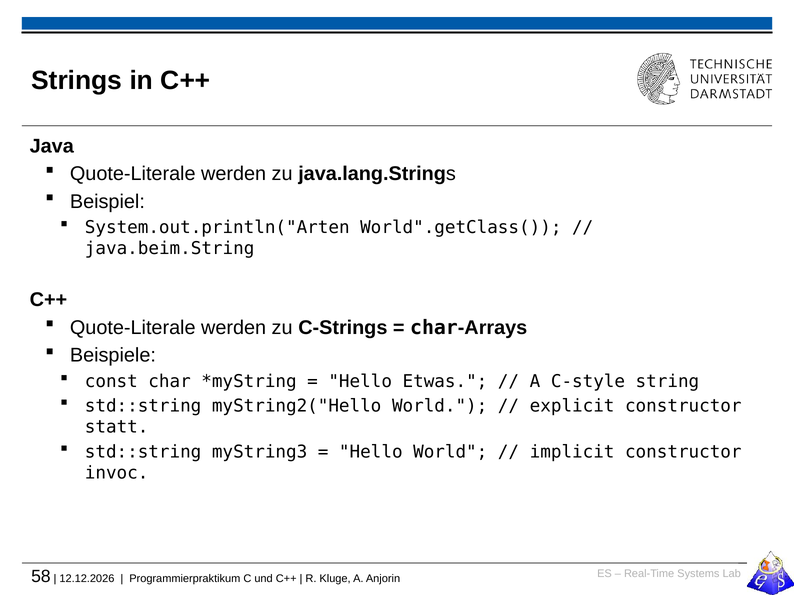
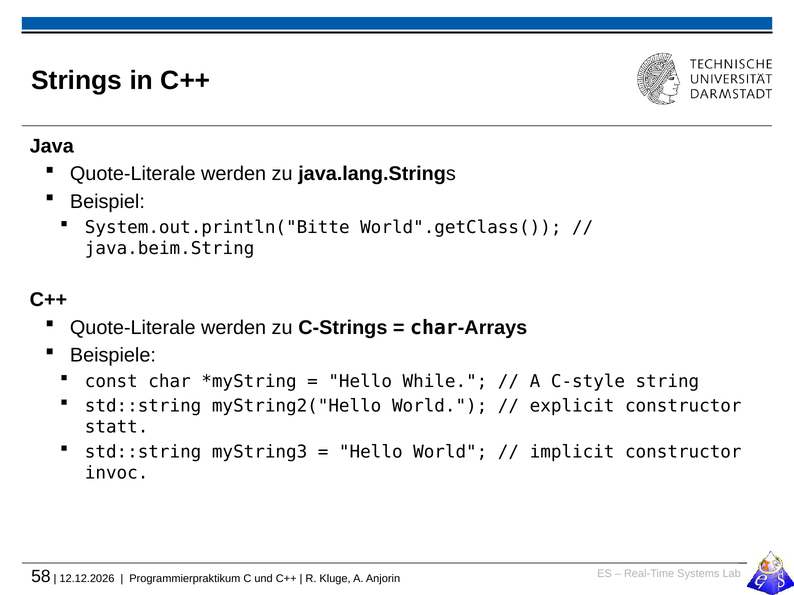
System.out.println("Arten: System.out.println("Arten -> System.out.println("Bitte (217, 228)
Etwas: Etwas -> While (445, 382)
